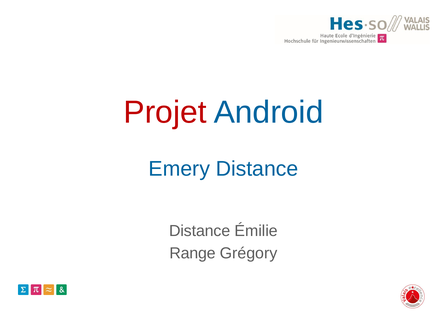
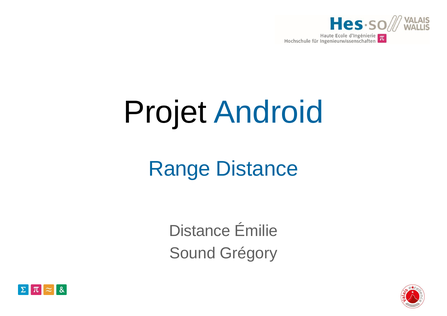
Projet colour: red -> black (165, 112)
Emery: Emery -> Range (179, 169)
Range: Range -> Sound (193, 253)
